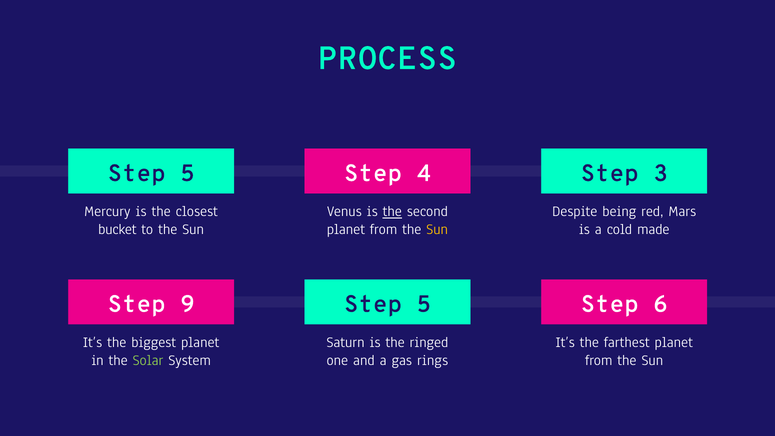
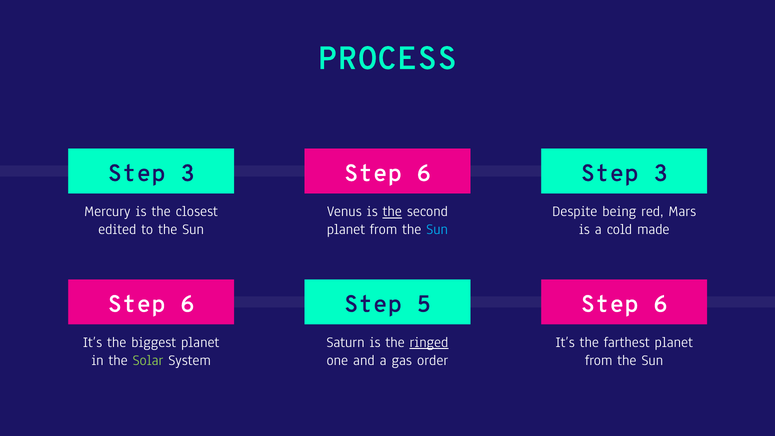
5: 5 -> 3 (187, 173)
4: 4 -> 6 (424, 173)
bucket: bucket -> edited (117, 229)
Sun colour: yellow -> light blue (437, 229)
9: 9 -> 6 (187, 304)
ringed underline: none -> present (429, 342)
rings: rings -> order (433, 360)
